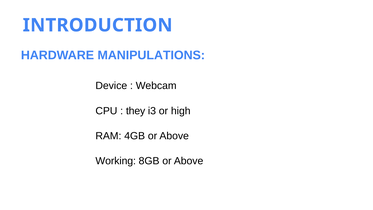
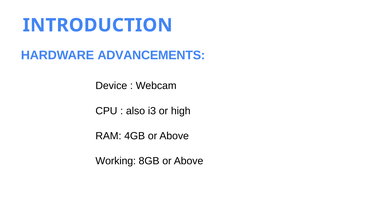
MANIPULATIONS: MANIPULATIONS -> ADVANCEMENTS (151, 55)
they: they -> also (136, 111)
